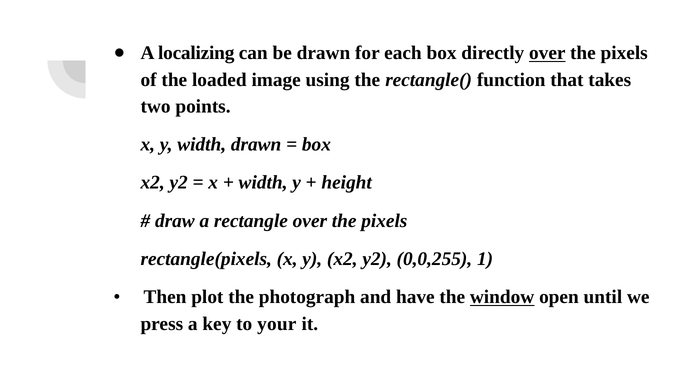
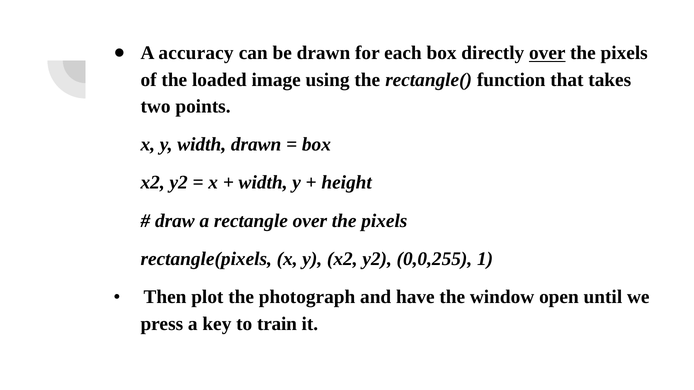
localizing: localizing -> accuracy (196, 53)
window underline: present -> none (502, 297)
your: your -> train (277, 324)
